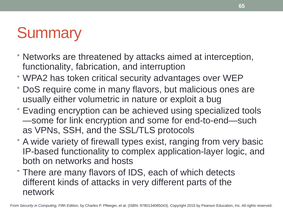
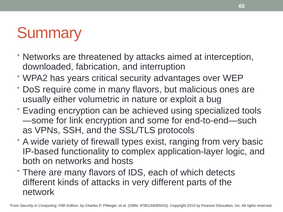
functionality: functionality -> downloaded (48, 67)
token: token -> years (78, 78)
